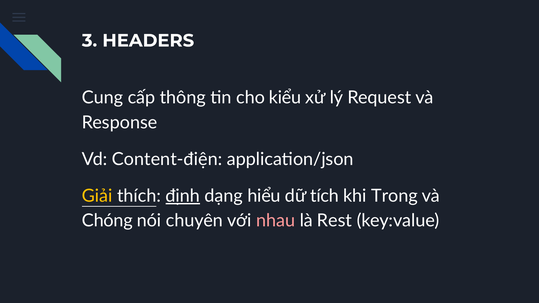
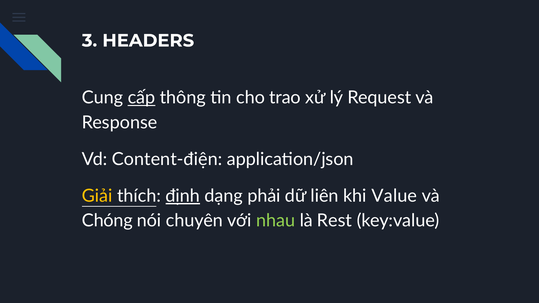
cấp underline: none -> present (141, 98)
kiểu: kiểu -> trao (285, 98)
hiểu: hiểu -> phải (264, 196)
tích: tích -> liên (325, 196)
Trong: Trong -> Value (394, 196)
nhau colour: pink -> light green (276, 221)
